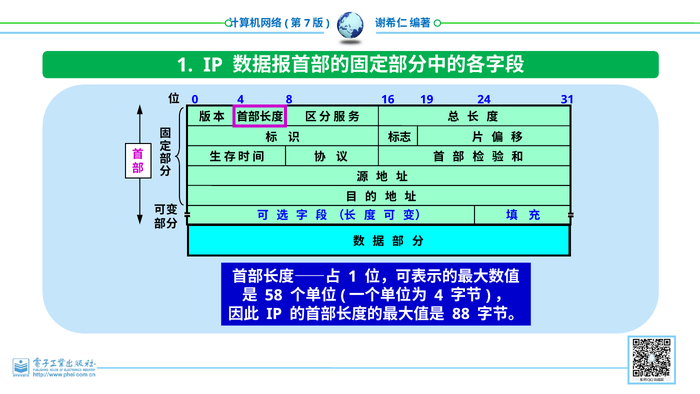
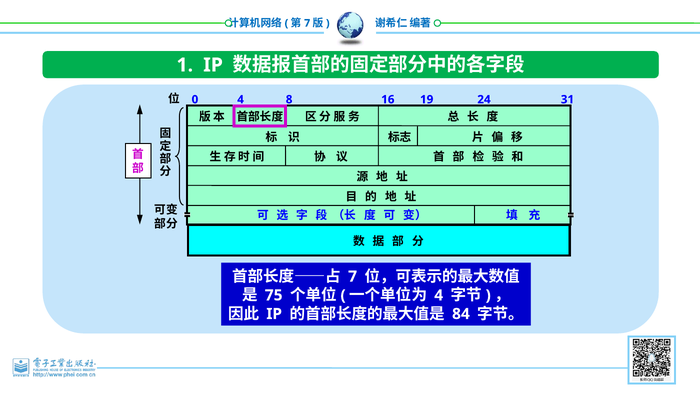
1: 1 -> 7 (353, 276)
58: 58 -> 75 (274, 295)
88: 88 -> 84 (461, 314)
